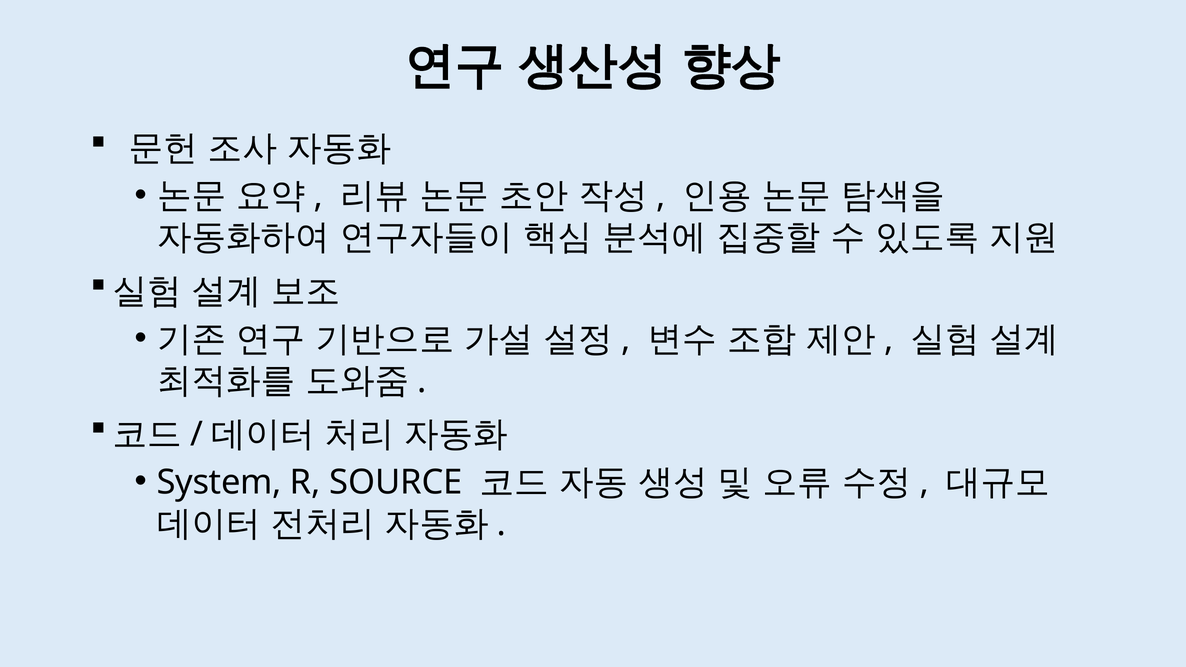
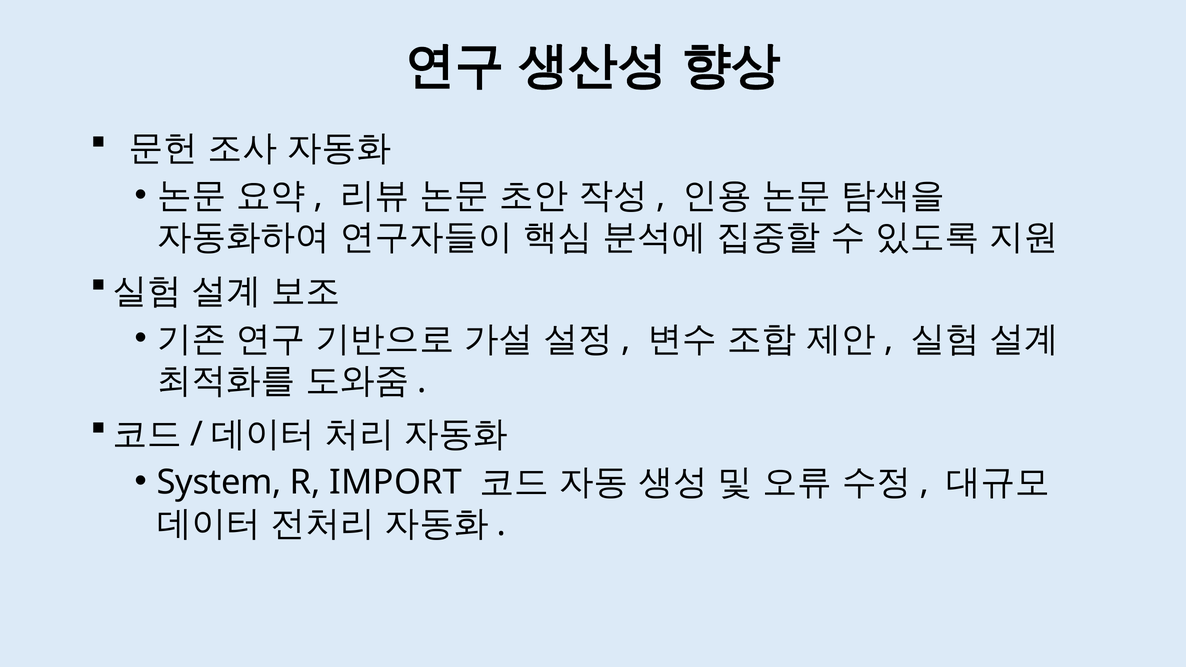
SOURCE: SOURCE -> IMPORT (396, 482)
